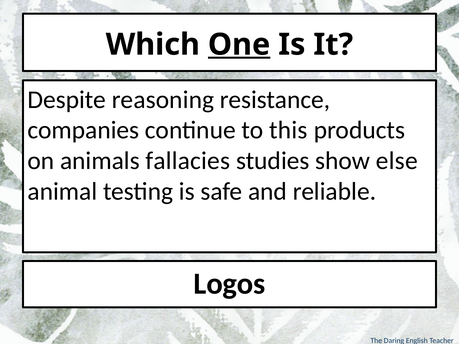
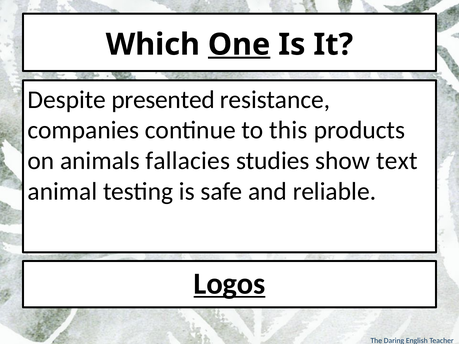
reasoning: reasoning -> presented (163, 100)
else: else -> text (397, 161)
Logos underline: none -> present (230, 284)
